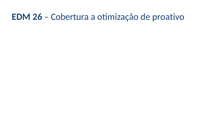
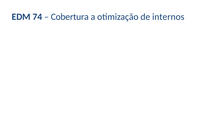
26: 26 -> 74 (37, 17)
proativo: proativo -> internos (168, 17)
